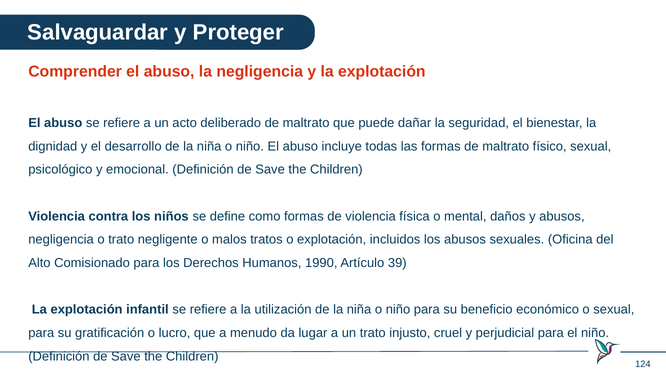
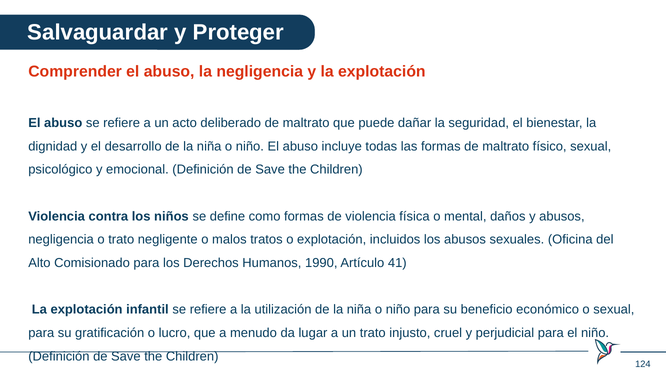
39: 39 -> 41 (397, 263)
